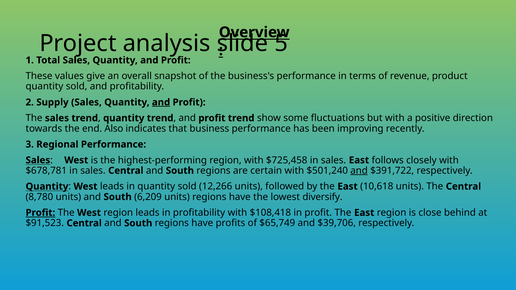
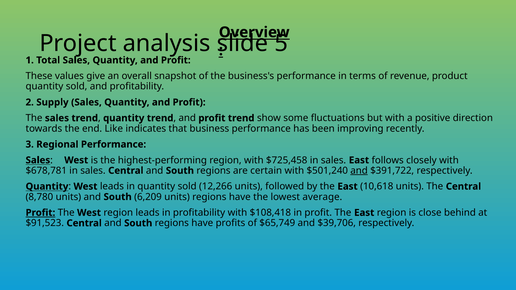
and underline: present -> none (161, 102)
Also: Also -> Like (114, 129)
diversify: diversify -> average (322, 197)
